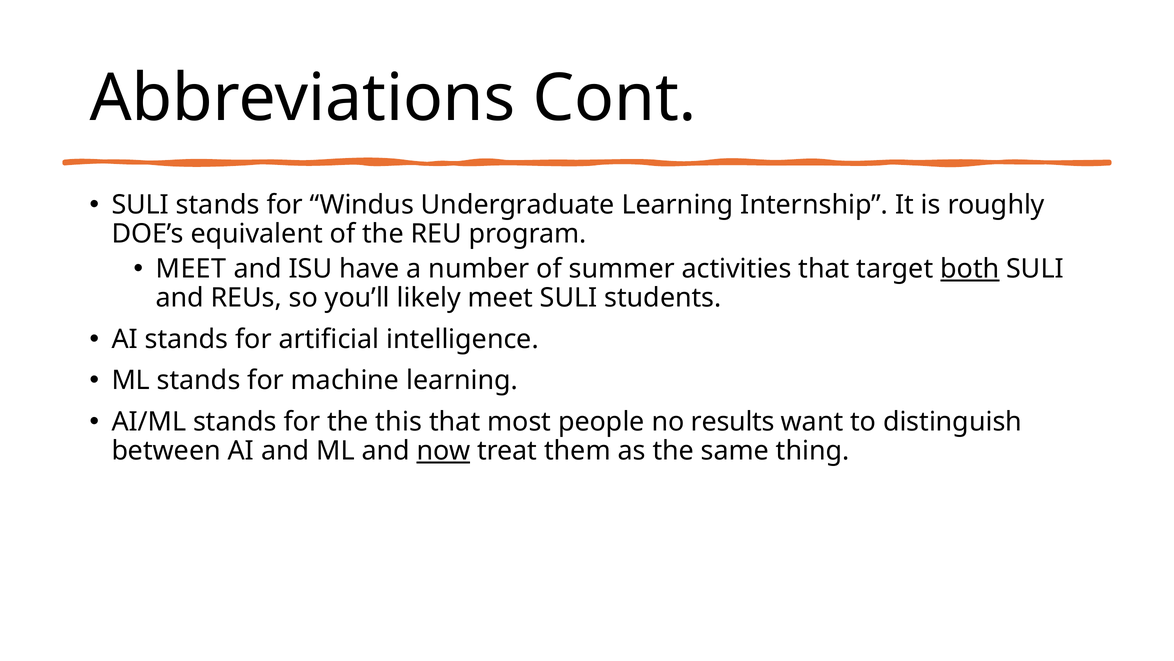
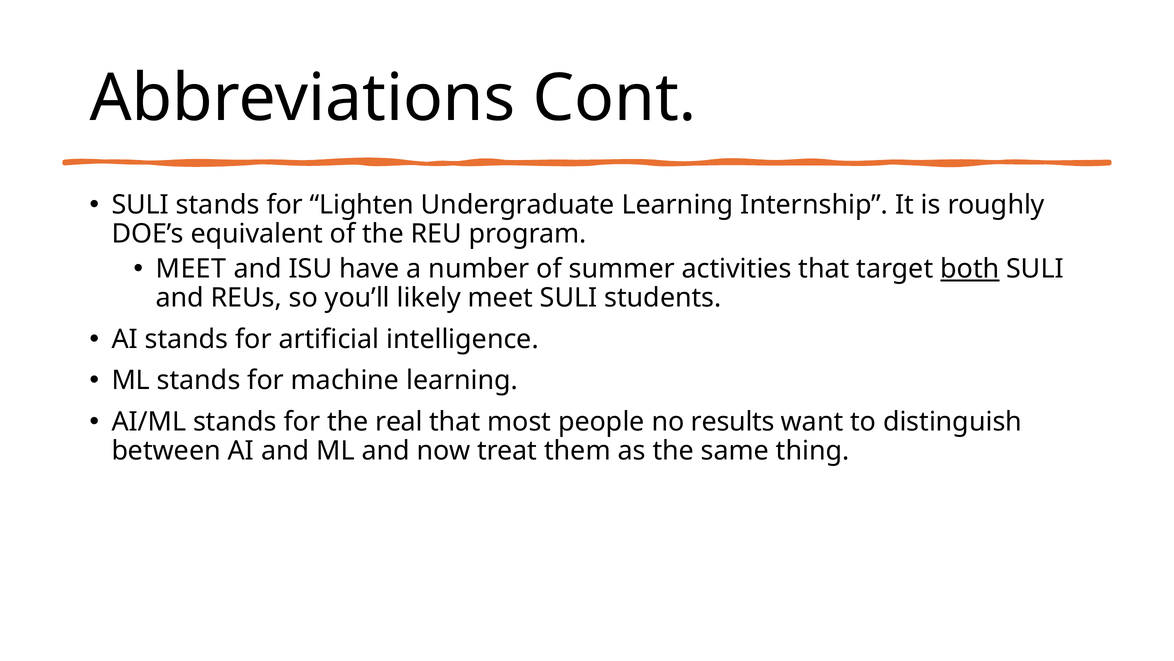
Windus: Windus -> Lighten (362, 205)
this: this -> real (399, 421)
now underline: present -> none (443, 450)
